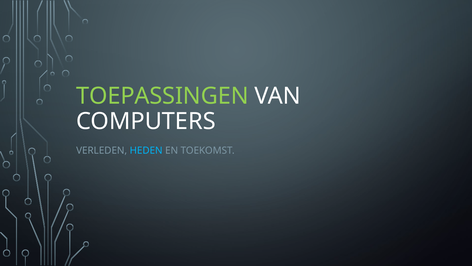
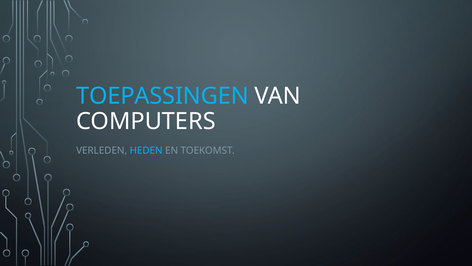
TOEPASSINGEN colour: light green -> light blue (162, 96)
